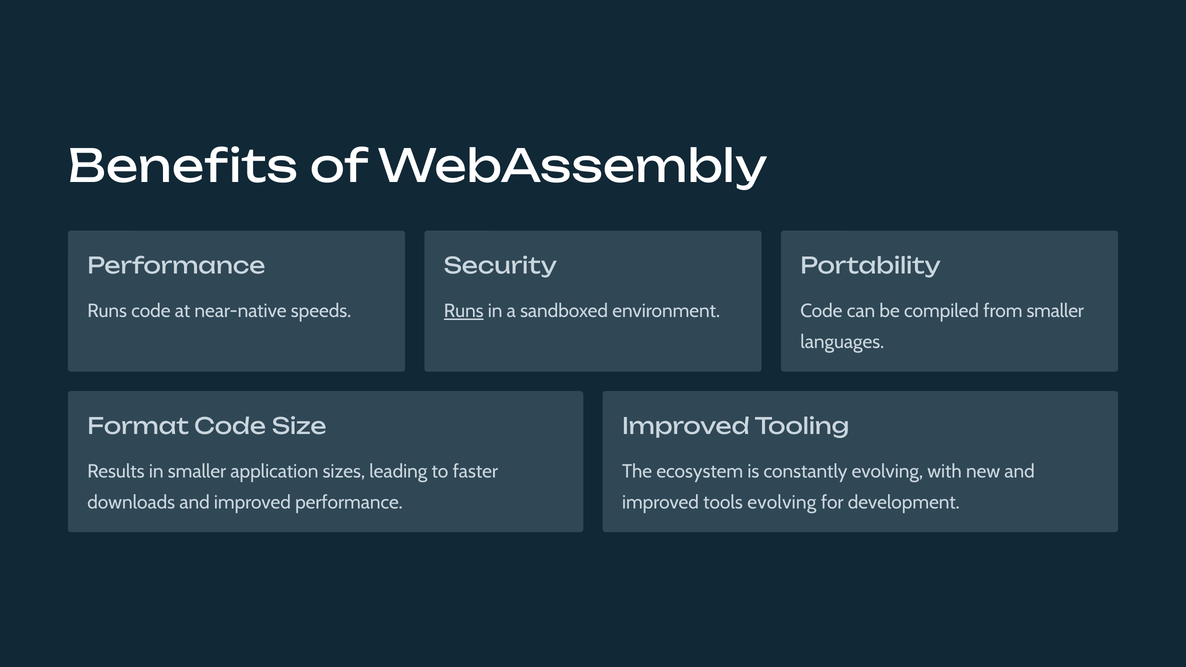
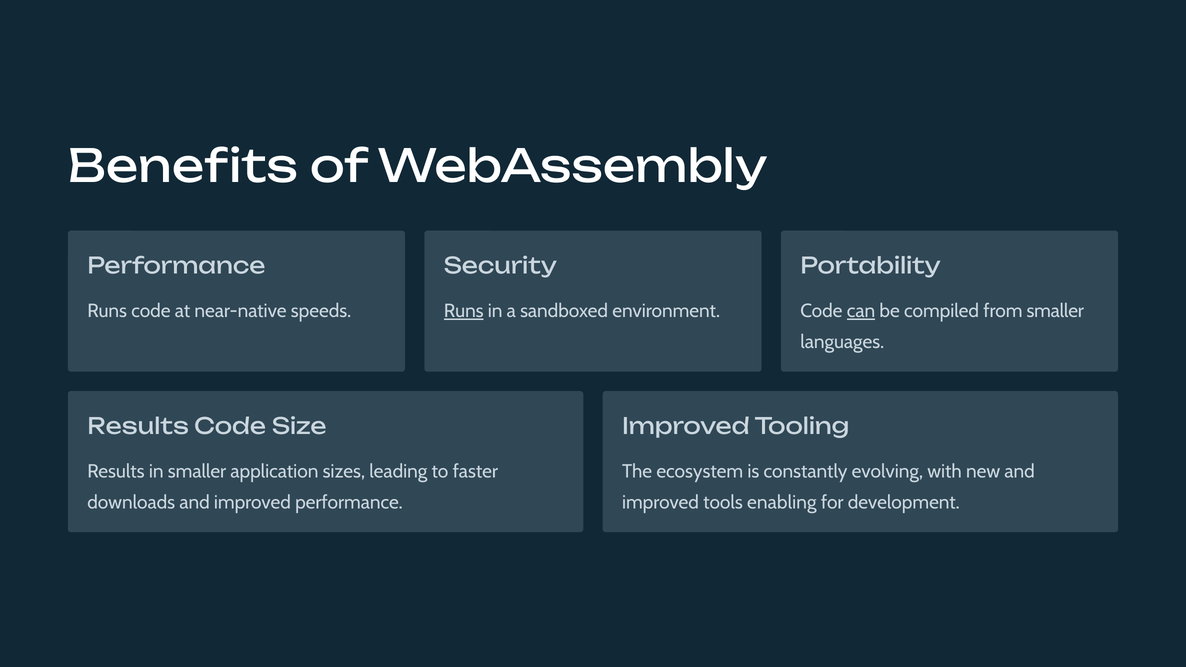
can underline: none -> present (861, 311)
Format: Format -> Results (138, 427)
tools evolving: evolving -> enabling (782, 502)
